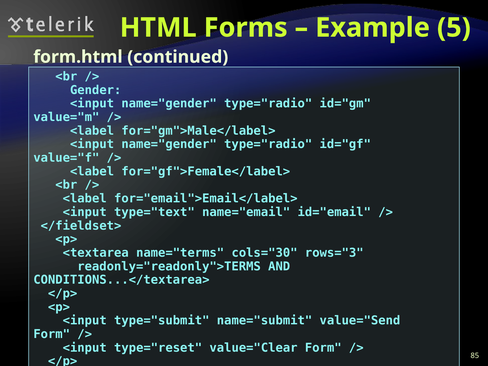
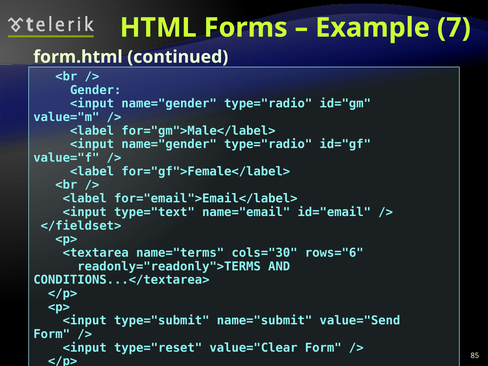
5: 5 -> 7 (454, 28)
rows="3: rows="3 -> rows="6 (334, 253)
